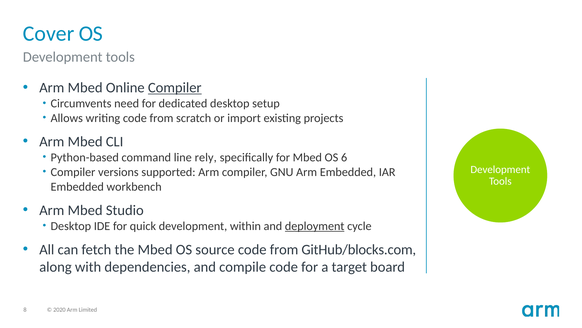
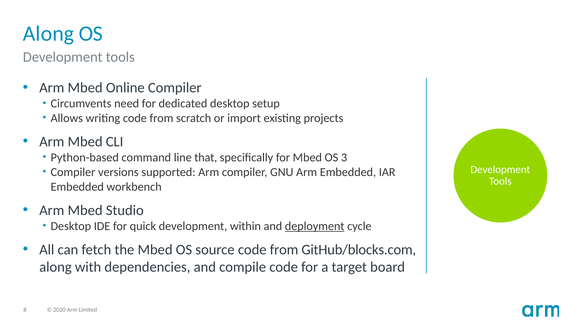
Cover: Cover -> Along (49, 33)
Compiler underline: present -> none (175, 88)
rely: rely -> that (206, 157)
6: 6 -> 3 (344, 157)
